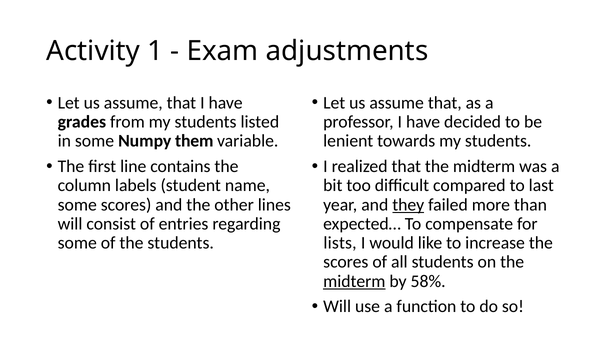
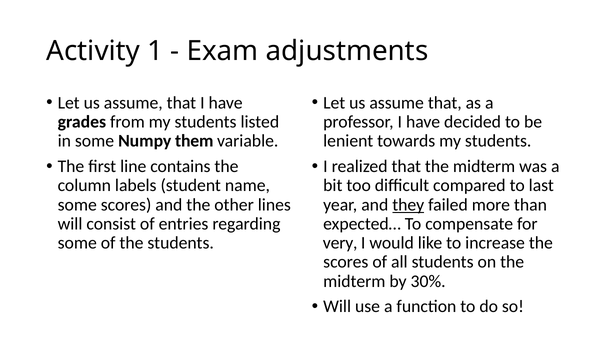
lists: lists -> very (340, 243)
midterm underline: present -> none (354, 281)
58%: 58% -> 30% (428, 281)
